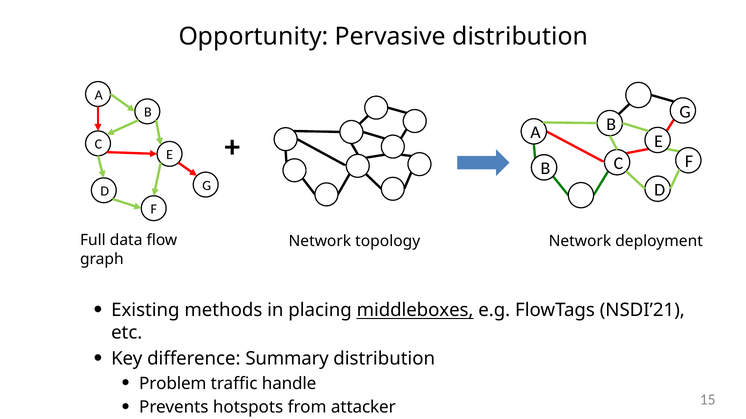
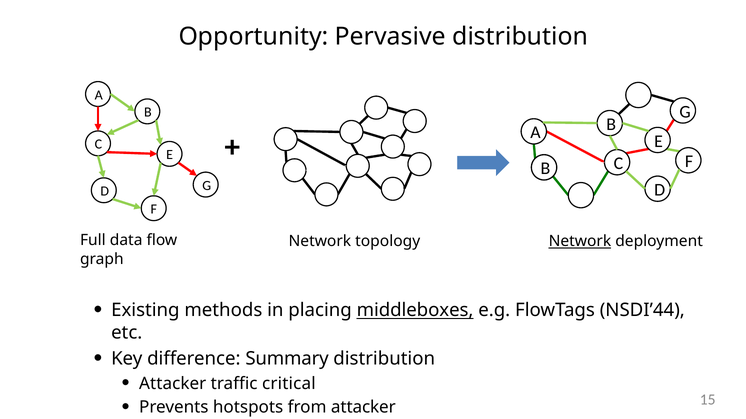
Network underline: none -> present (580, 242)
NSDI’21: NSDI’21 -> NSDI’44 (642, 311)
Problem: Problem -> Attacker (173, 384)
handle: handle -> critical (289, 384)
